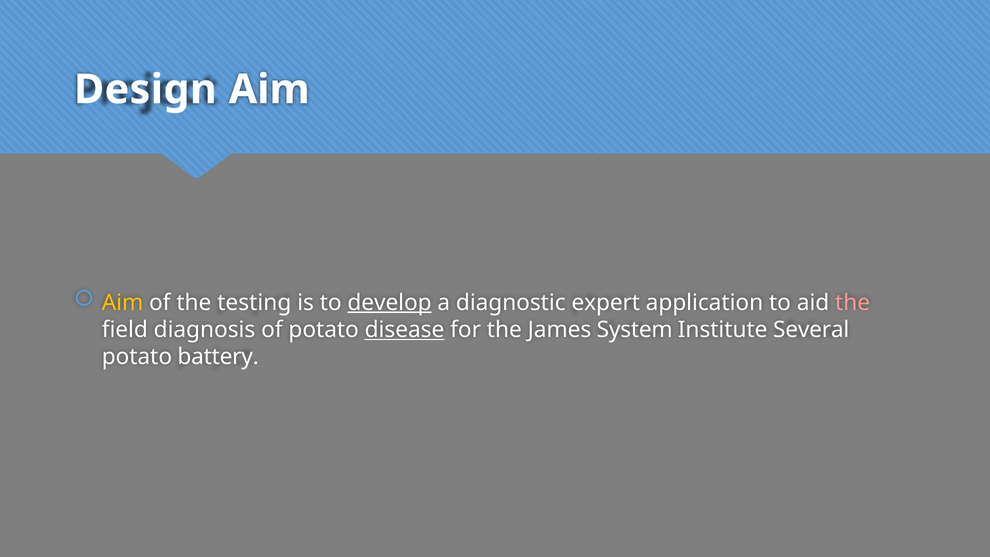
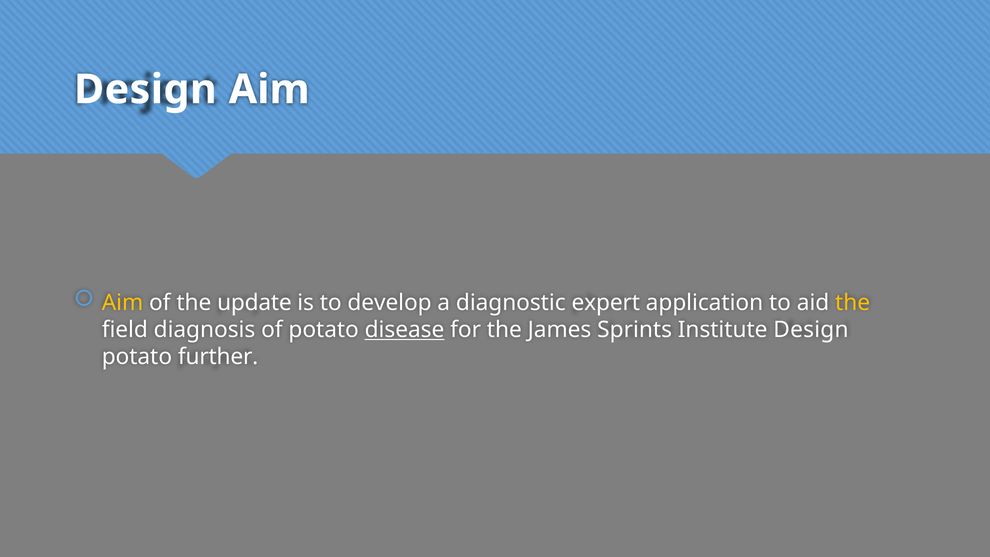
testing: testing -> update (254, 302)
develop underline: present -> none (390, 302)
the colour: pink -> yellow (853, 302)
System: System -> Sprints (635, 330)
Institute Several: Several -> Design (811, 330)
battery: battery -> further (218, 357)
